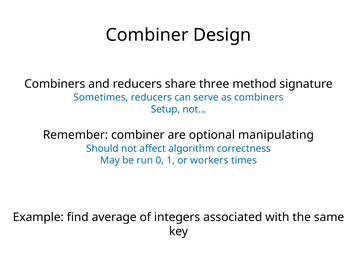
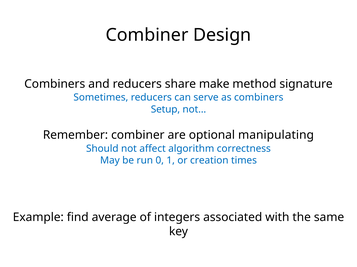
three: three -> make (214, 84)
workers: workers -> creation (209, 161)
